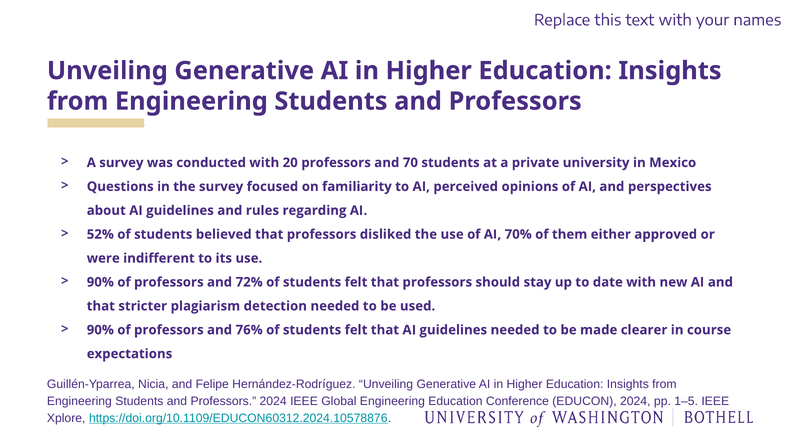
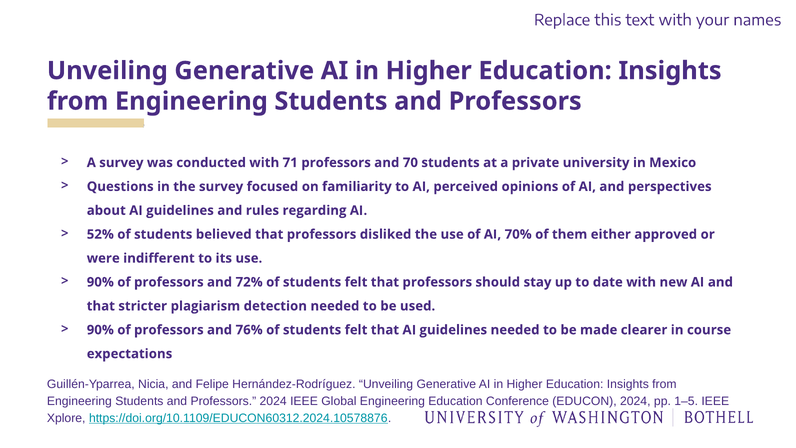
20: 20 -> 71 (290, 163)
